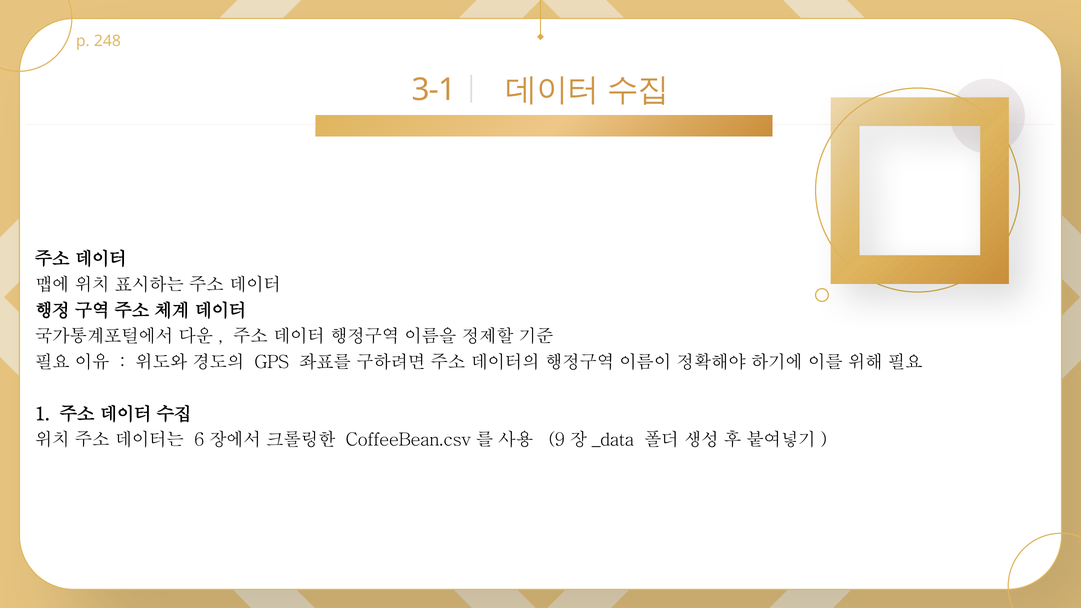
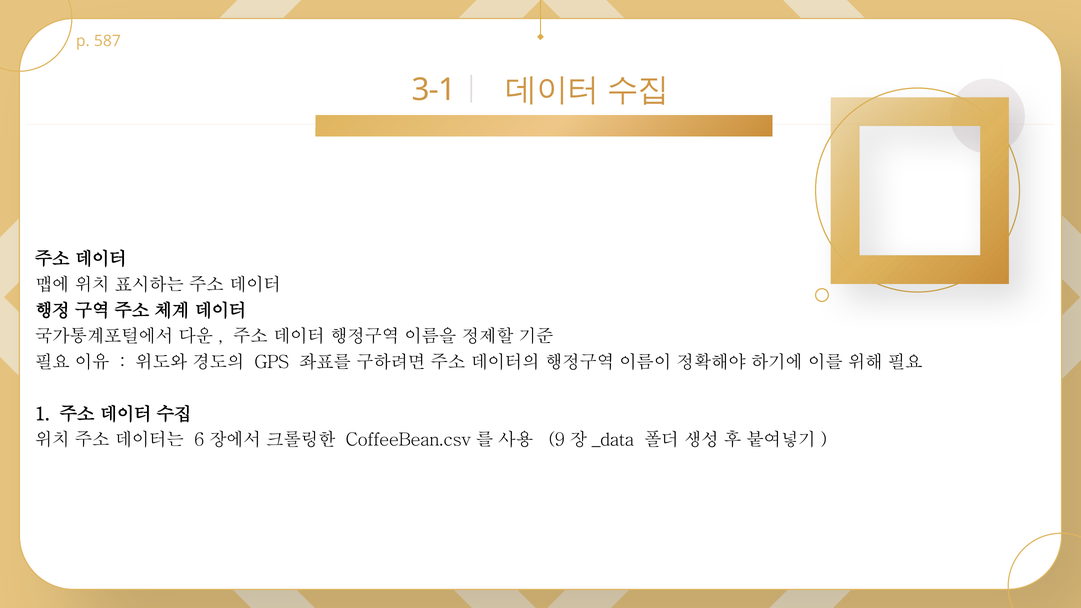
248: 248 -> 587 (107, 41)
